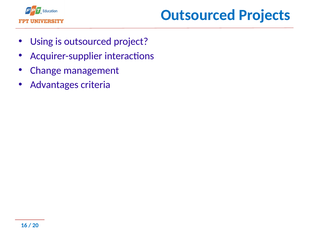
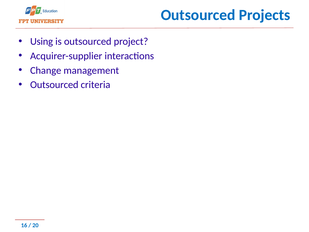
Advantages: Advantages -> Outsourced (54, 85)
